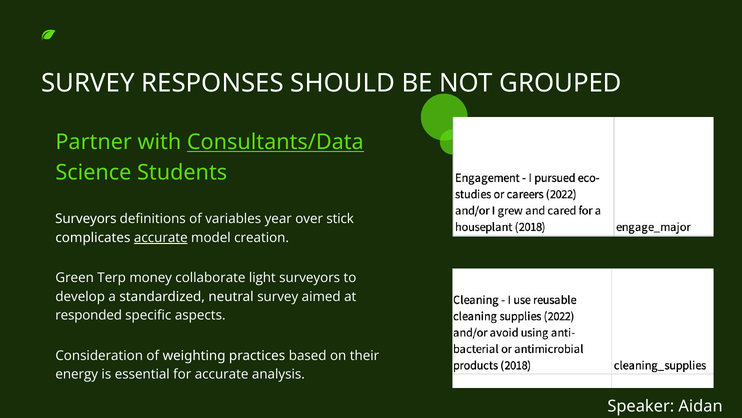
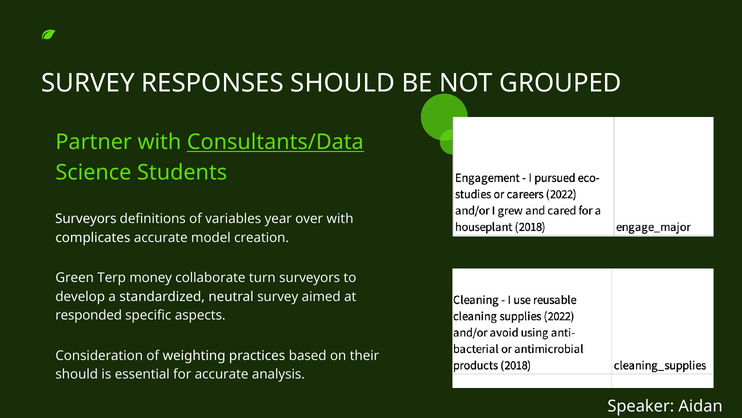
over stick: stick -> with (340, 219)
accurate underline: present -> none (161, 237)
light: light -> turn (262, 277)
energy: energy -> should (77, 374)
